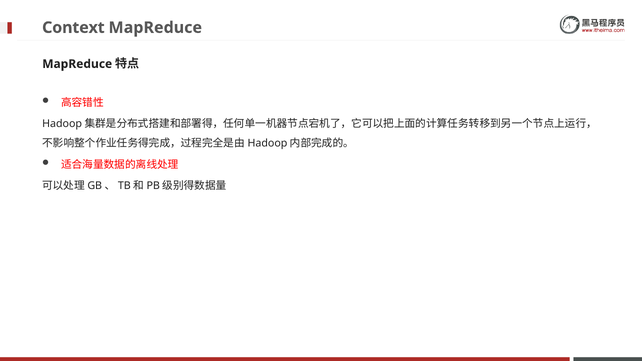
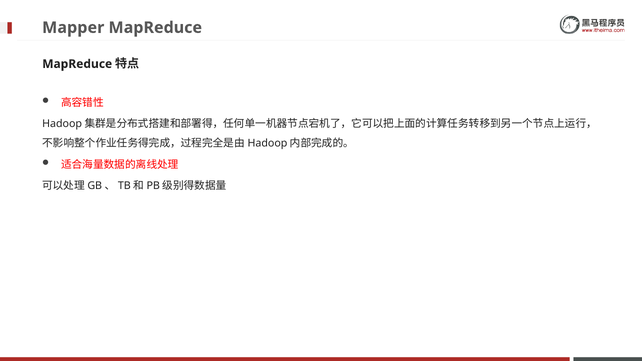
Context: Context -> Mapper (73, 28)
